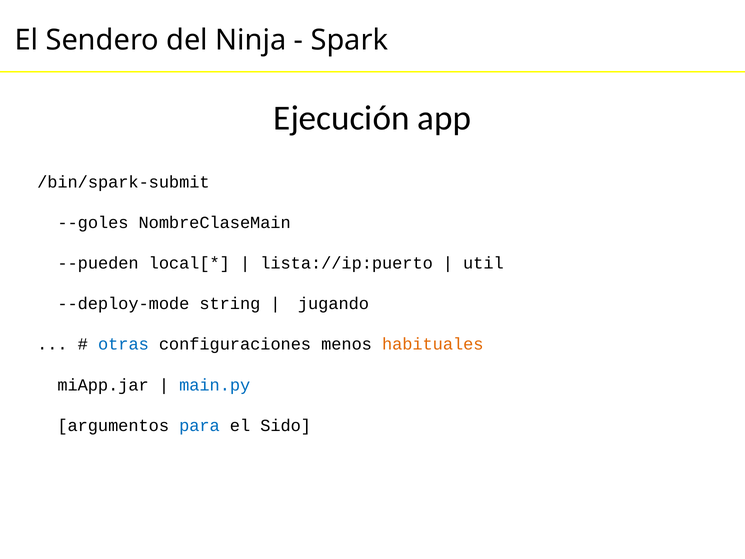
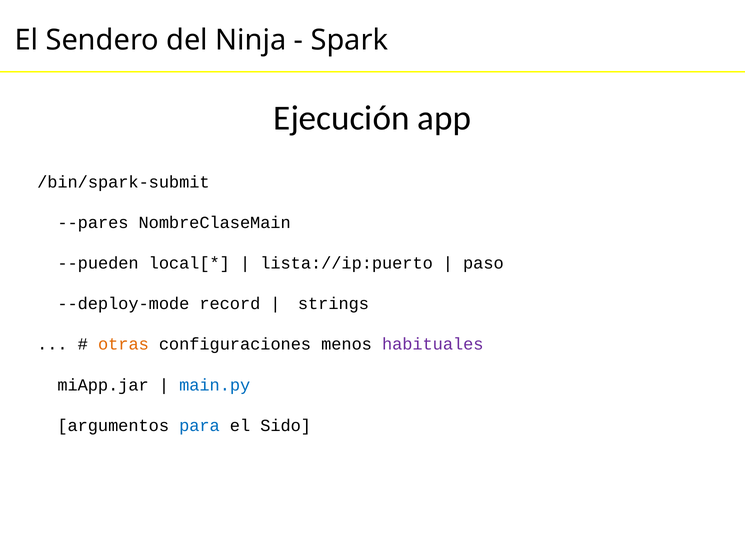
--goles: --goles -> --pares (93, 222)
util: util -> paso (483, 263)
string: string -> record (230, 304)
jugando: jugando -> strings (333, 304)
otras colour: blue -> orange (123, 344)
habituales colour: orange -> purple (433, 344)
